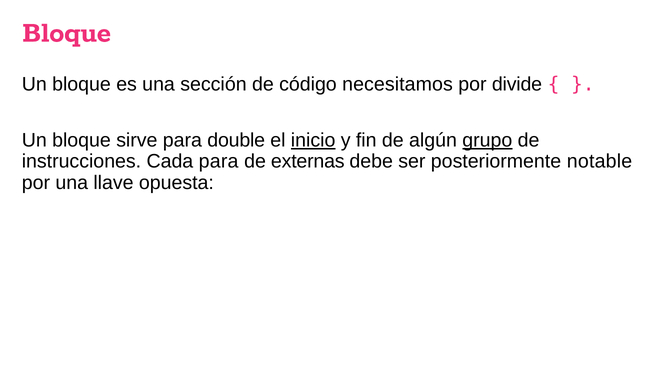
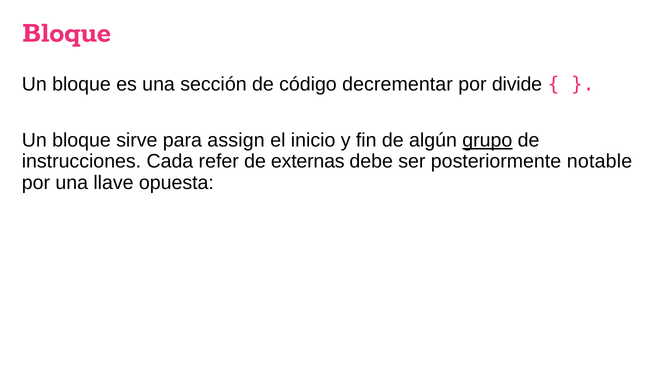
necesitamos: necesitamos -> decrementar (397, 84)
double: double -> assign (236, 141)
inicio underline: present -> none (313, 141)
Cada para: para -> refer (219, 162)
